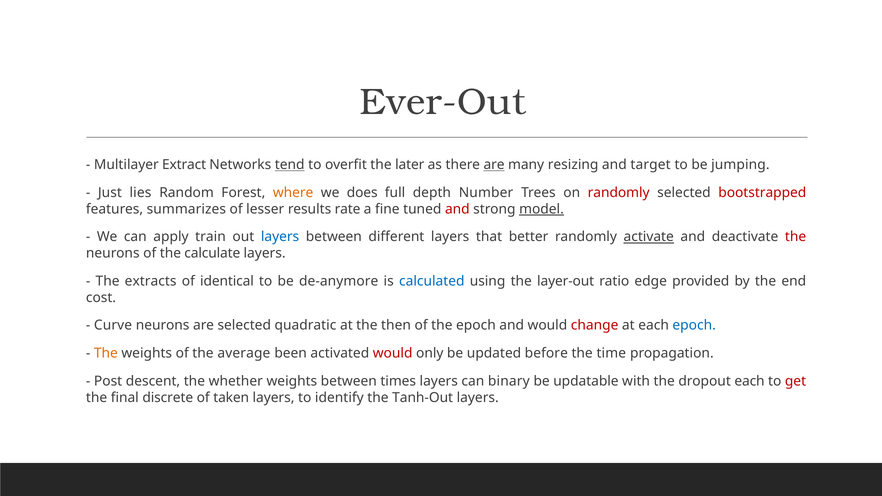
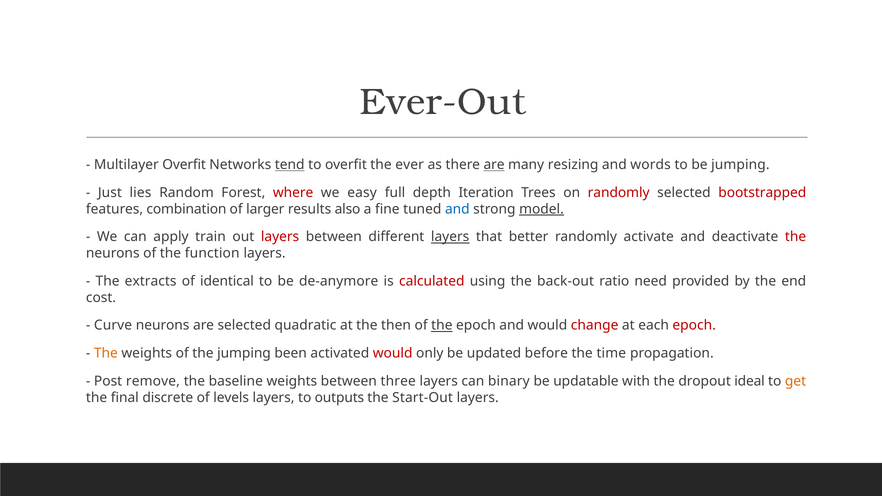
Multilayer Extract: Extract -> Overfit (184, 165)
later: later -> ever (410, 165)
target: target -> words (651, 165)
where colour: orange -> red (293, 193)
does: does -> easy (362, 193)
Number: Number -> Iteration (486, 193)
summarizes: summarizes -> combination (186, 209)
lesser: lesser -> larger (265, 209)
rate: rate -> also (348, 209)
and colour: red -> blue (457, 209)
layers colour: blue -> red (280, 237)
layers underline: none -> present (450, 237)
activate underline: present -> none (649, 237)
calculate: calculate -> function (212, 253)
calculated colour: blue -> red (432, 281)
layer-out: layer-out -> back-out (566, 281)
edge: edge -> need (651, 281)
the underline: none -> present (442, 325)
epoch colour: blue -> red (694, 325)
the average: average -> jumping (244, 353)
descent: descent -> remove (153, 381)
whether: whether -> baseline (236, 381)
times: times -> three (398, 381)
dropout each: each -> ideal (750, 381)
get colour: red -> orange (796, 381)
taken: taken -> levels (231, 398)
identify: identify -> outputs (339, 398)
Tanh-Out: Tanh-Out -> Start-Out (423, 398)
